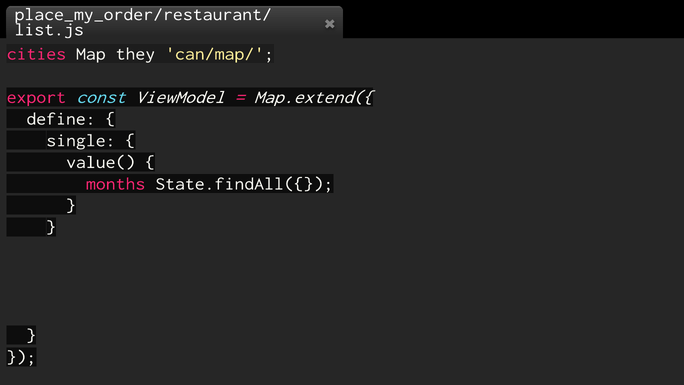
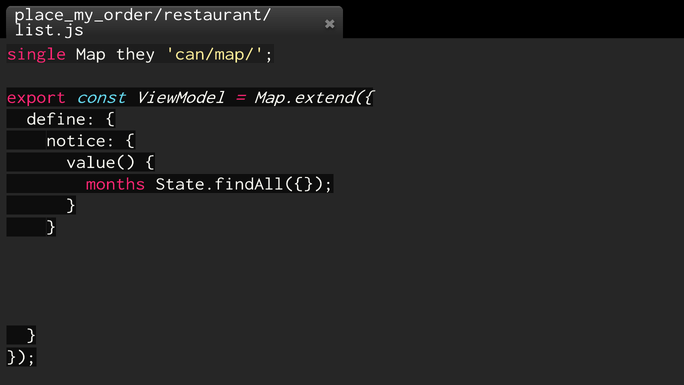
cities: cities -> single (36, 54)
single: single -> notice (81, 140)
